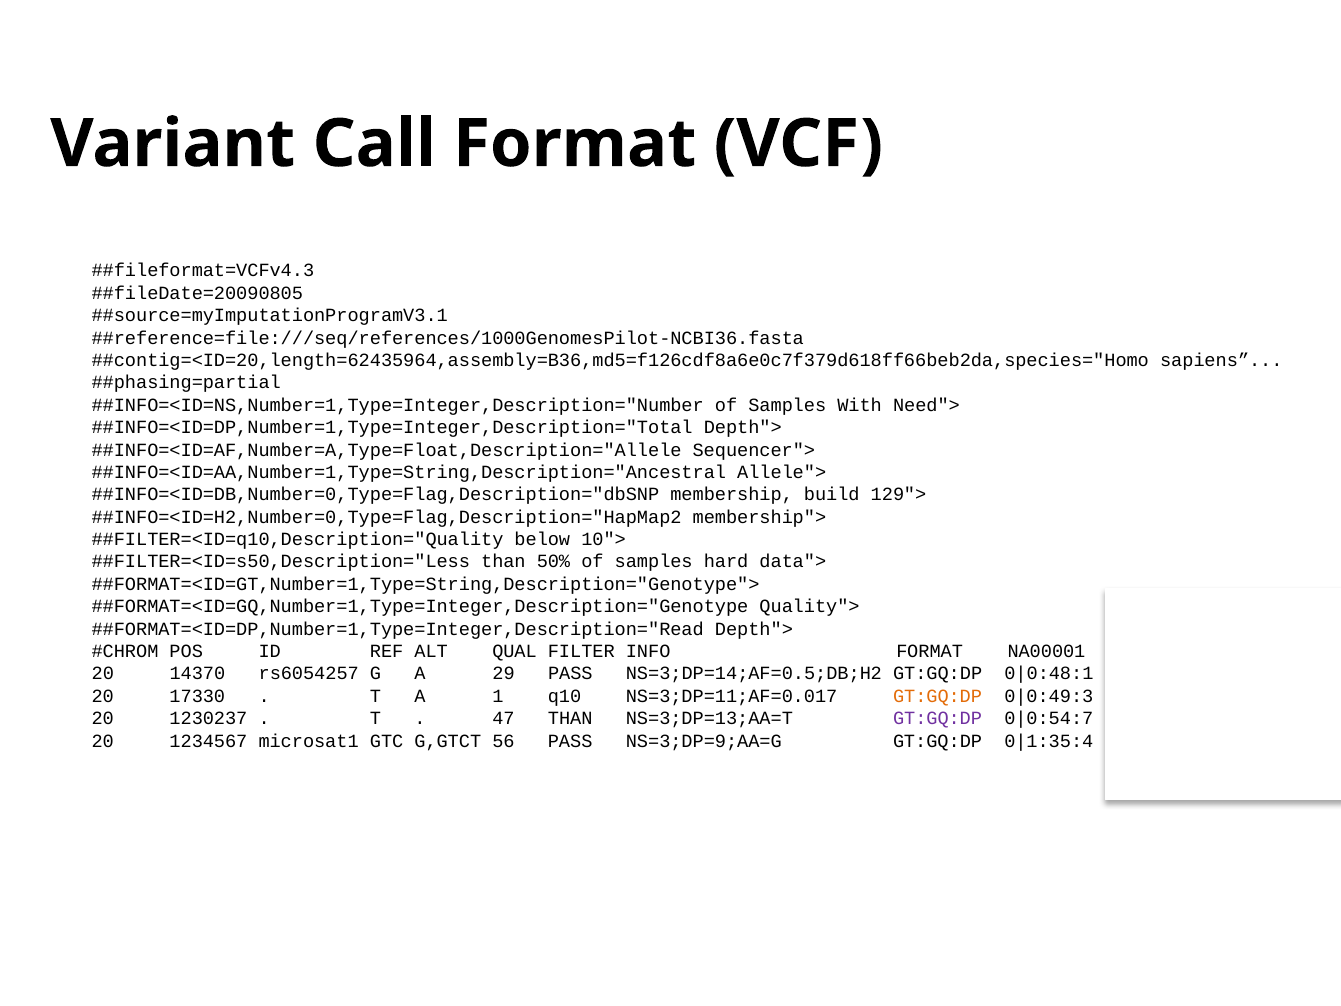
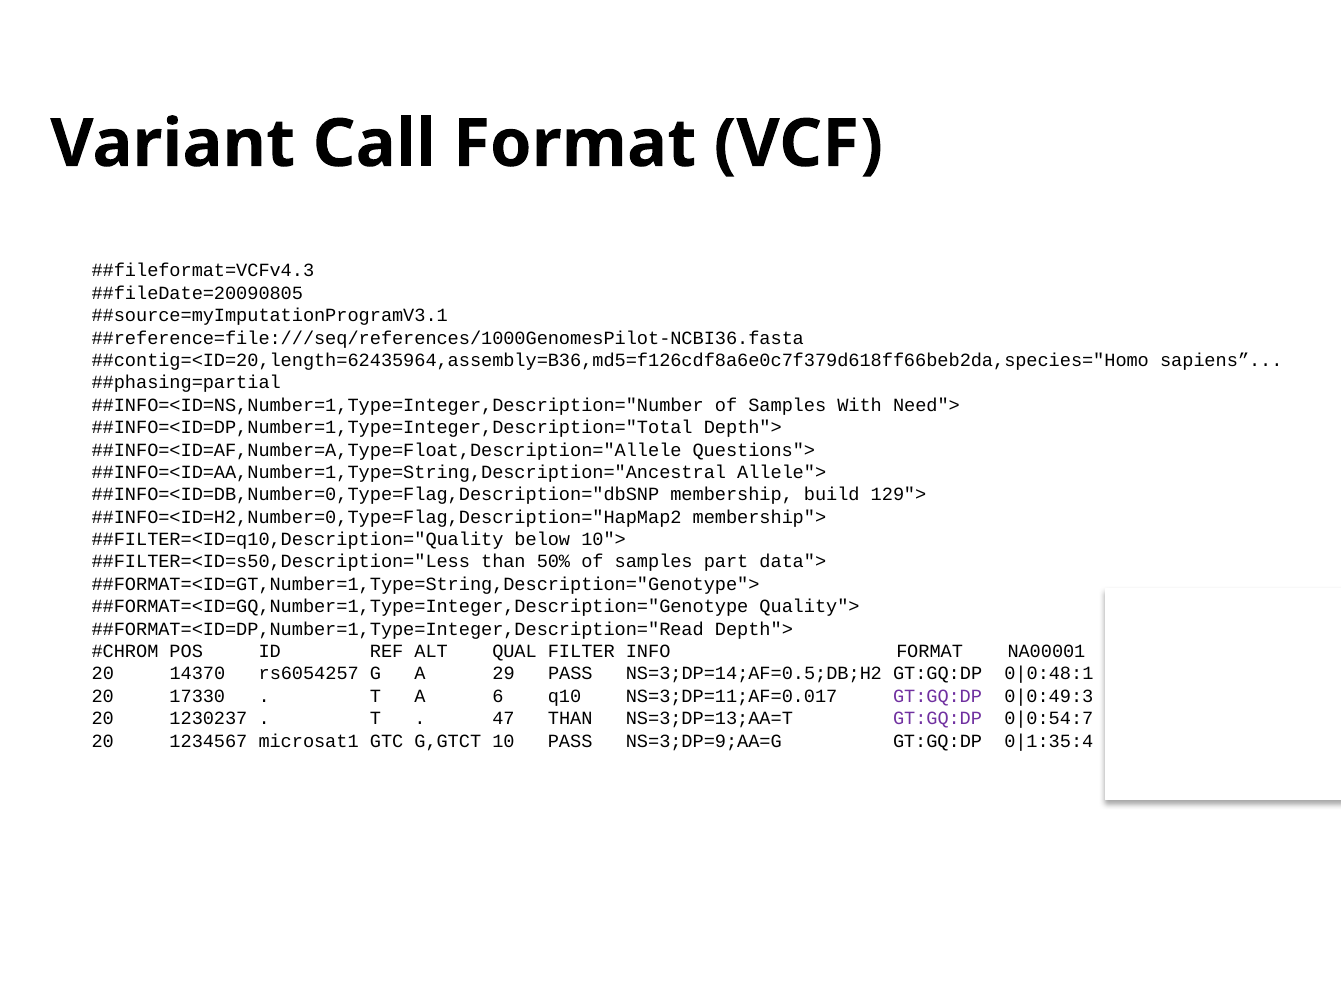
Sequencer">: Sequencer"> -> Questions"> (754, 450)
hard: hard -> part (726, 562)
1: 1 -> 6 (498, 696)
GT:GQ:DP colour: orange -> purple (938, 696)
56: 56 -> 10 (503, 741)
